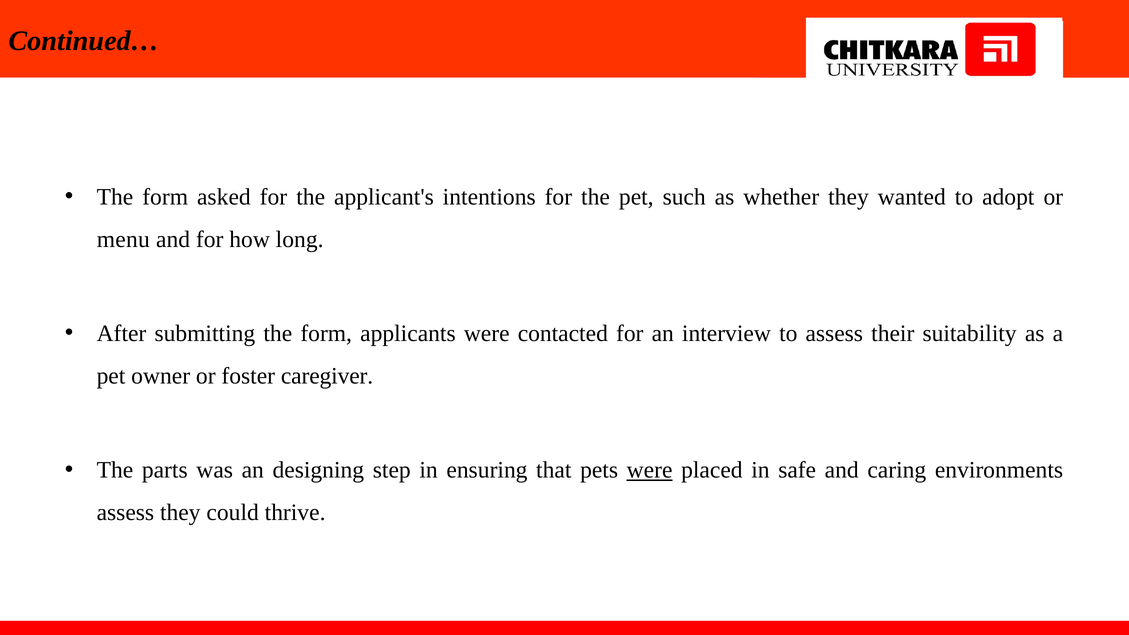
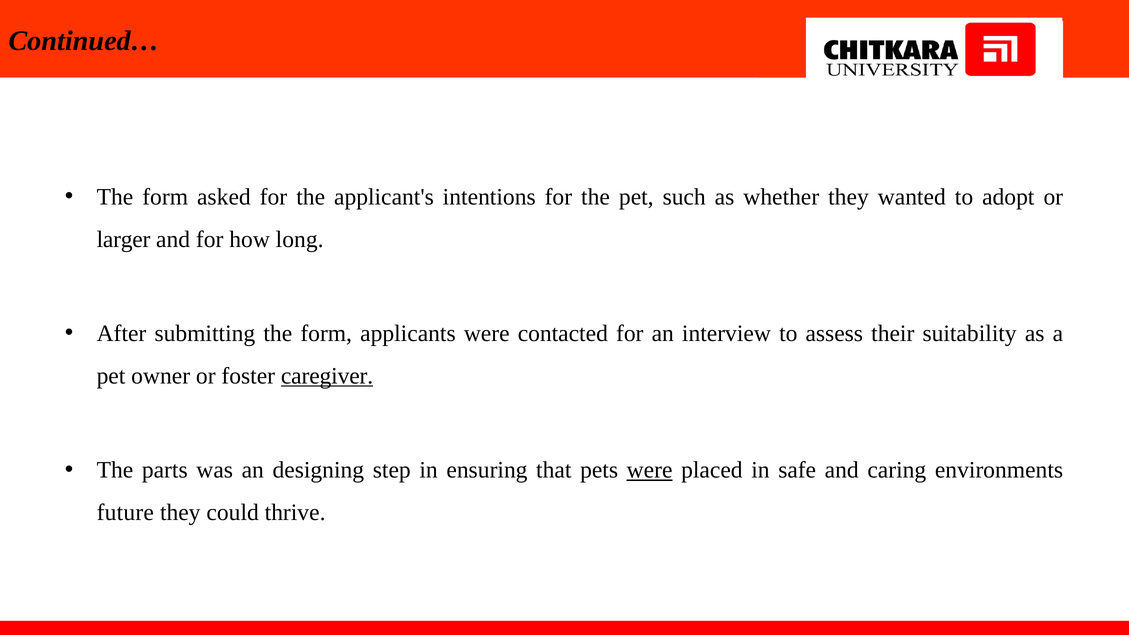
menu: menu -> larger (124, 239)
caregiver underline: none -> present (327, 376)
assess: assess -> future (125, 513)
